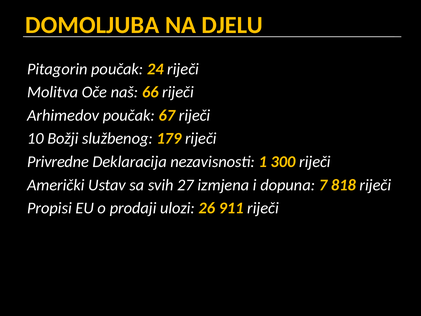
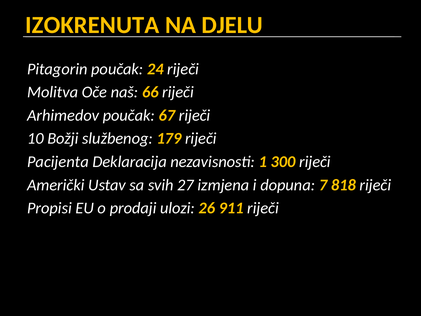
DOMOLJUBA: DOMOLJUBA -> IZOKRENUTA (92, 25)
Privredne: Privredne -> Pacijenta (58, 162)
